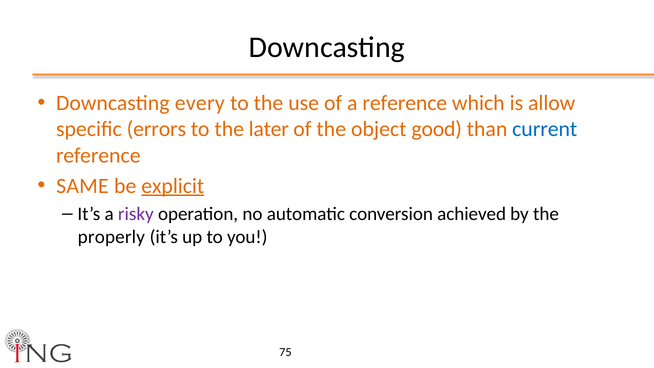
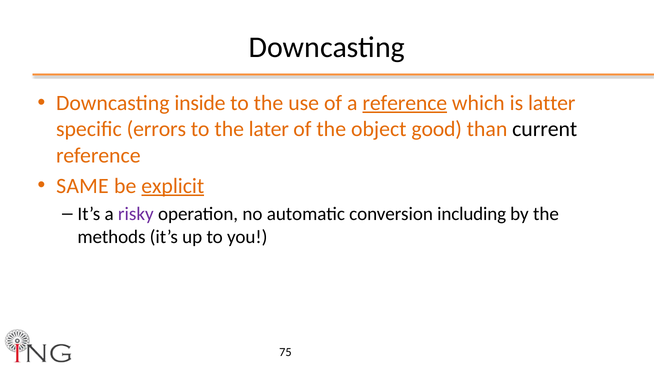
every: every -> inside (200, 103)
reference underline: none -> present (405, 103)
allow: allow -> latter (552, 103)
current colour: blue -> black (545, 129)
achieved: achieved -> including (472, 214)
properly: properly -> methods (111, 237)
